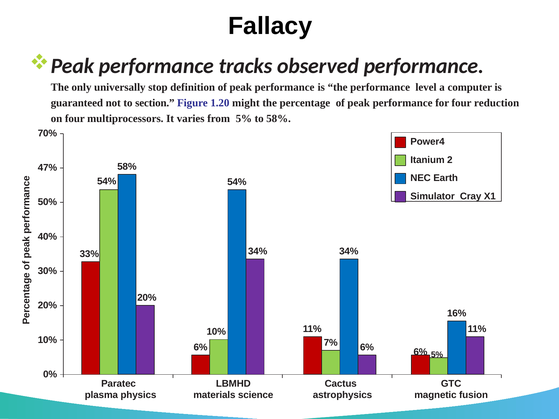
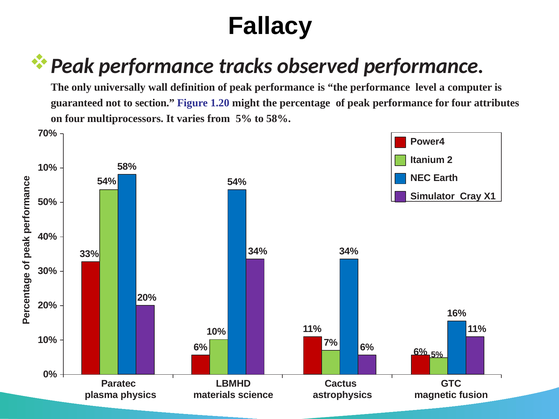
stop: stop -> wall (158, 87)
reduction: reduction -> attributes (497, 103)
47%: 47% -> 10% (47, 168)
